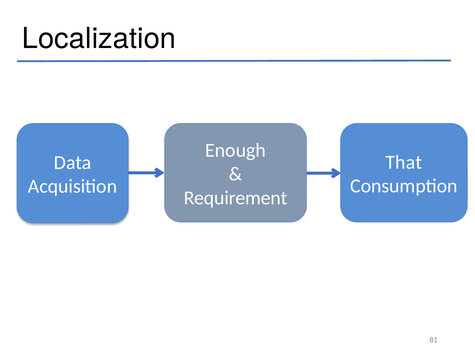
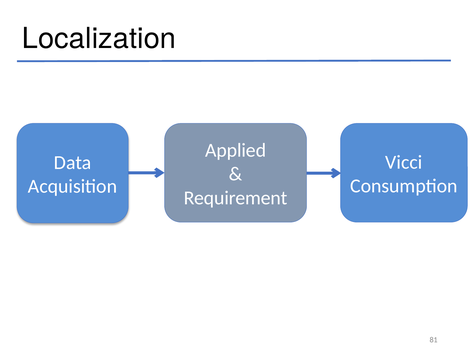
Enough: Enough -> Applied (236, 151)
That: That -> Vicci (404, 162)
